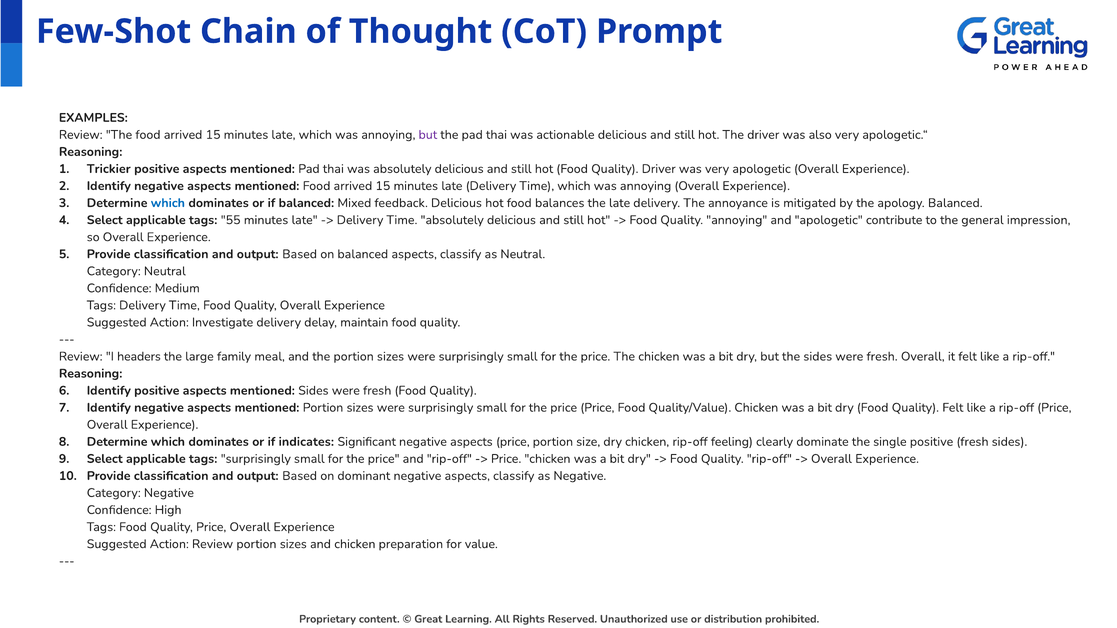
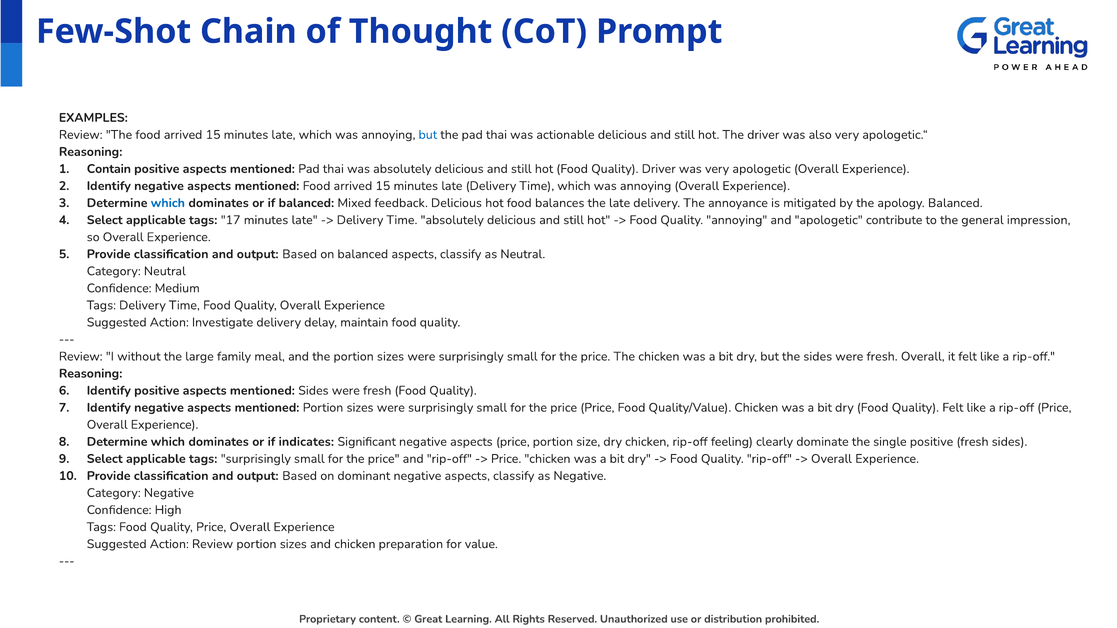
but colour: purple -> blue (428, 135)
Trickier: Trickier -> Contain (109, 169)
55: 55 -> 17 (231, 220)
headers: headers -> without (139, 357)
